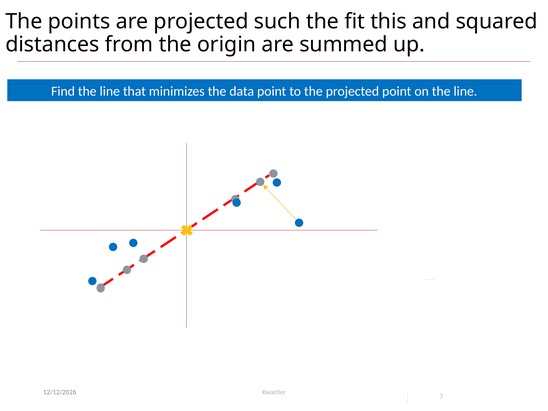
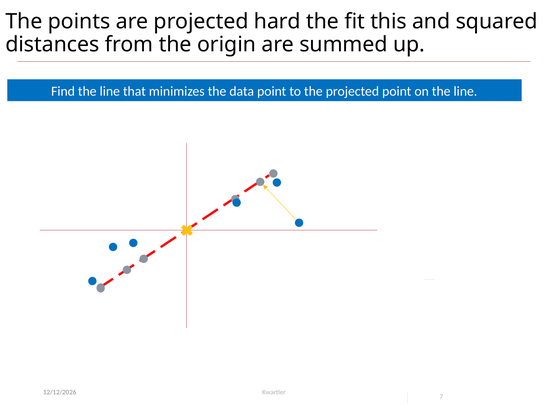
such: such -> hard (277, 21)
